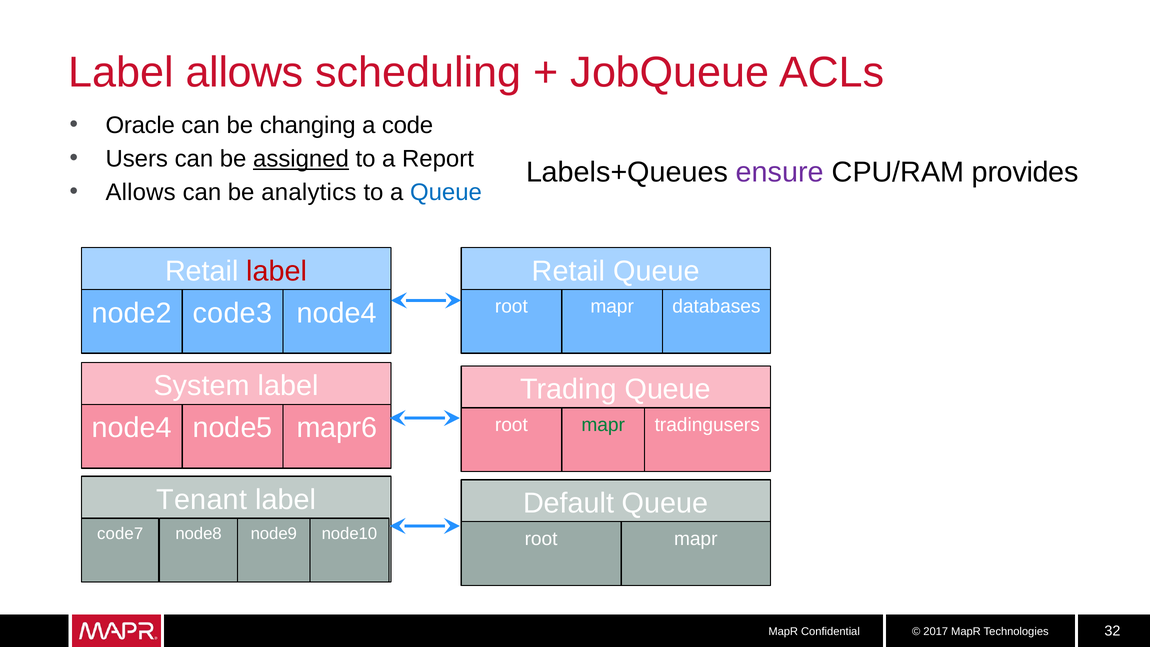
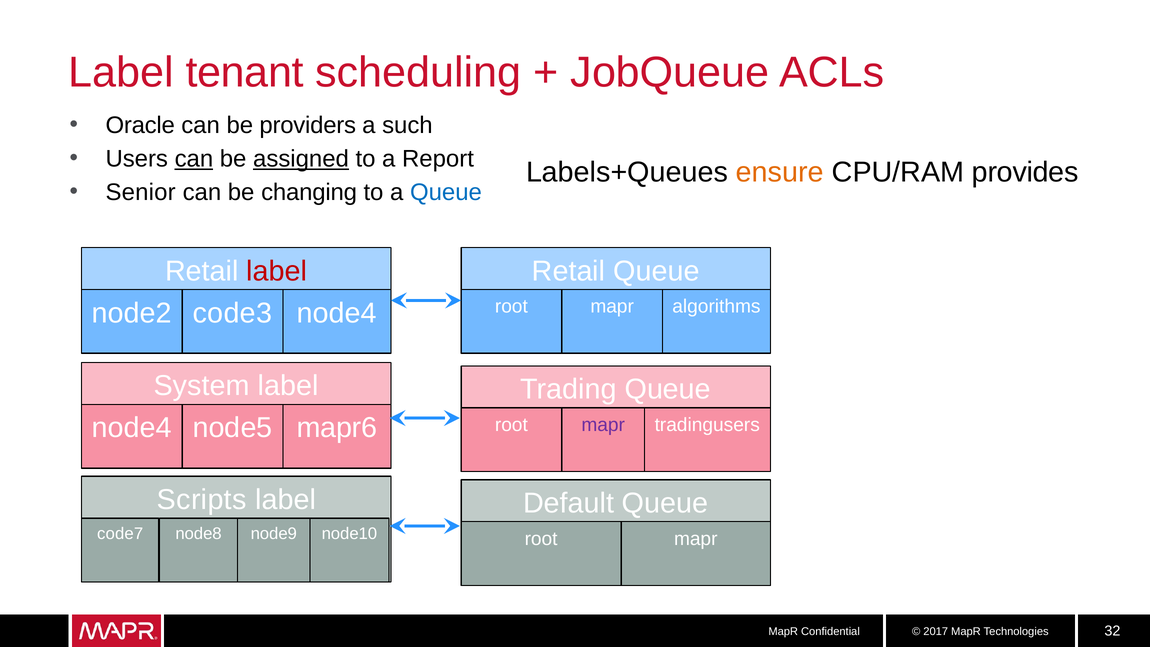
Label allows: allows -> tenant (245, 72)
changing: changing -> providers (308, 125)
code: code -> such (407, 125)
can underline: none -> present (194, 159)
ensure colour: purple -> orange (780, 172)
Allows: Allows -> Senior (141, 192)
analytics: analytics -> changing (309, 192)
databases: databases -> algorithms (716, 307)
mapr colour: green -> purple (603, 425)
Tenant: Tenant -> Scripts (202, 500)
